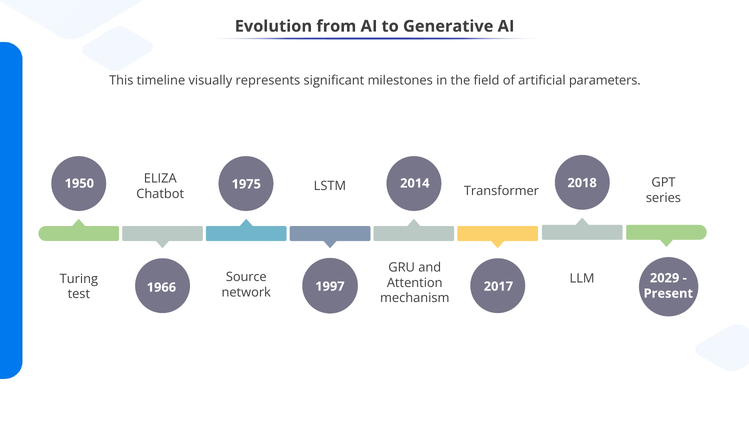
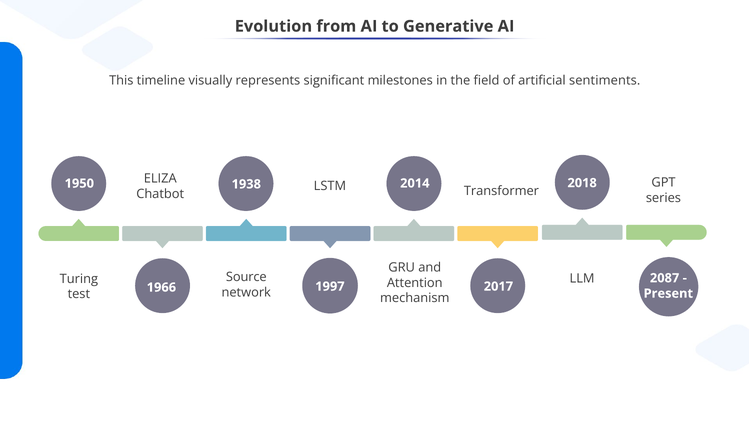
parameters: parameters -> sentiments (605, 80)
1975: 1975 -> 1938 (246, 184)
2029: 2029 -> 2087 (665, 278)
